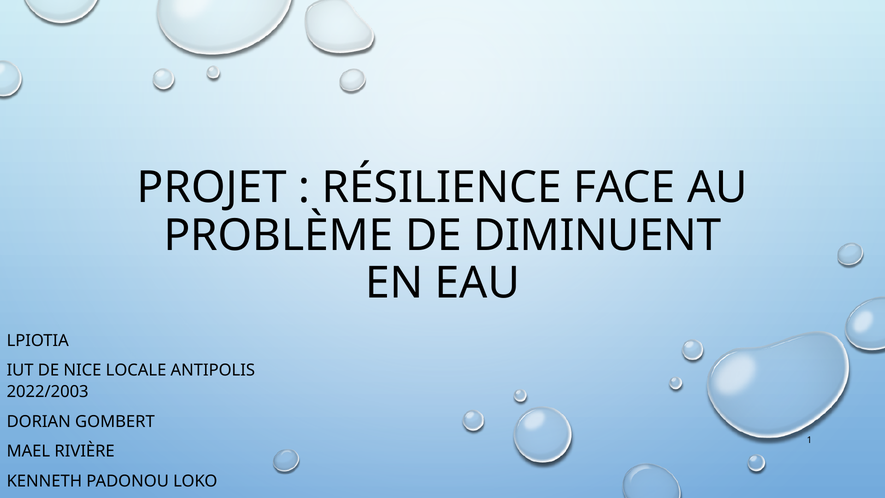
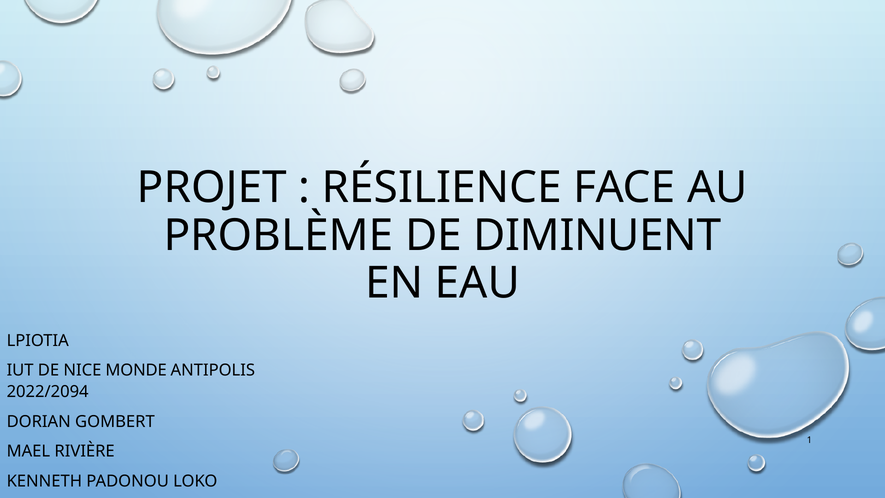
LOCALE: LOCALE -> MONDE (136, 370)
2022/2003: 2022/2003 -> 2022/2094 (48, 392)
